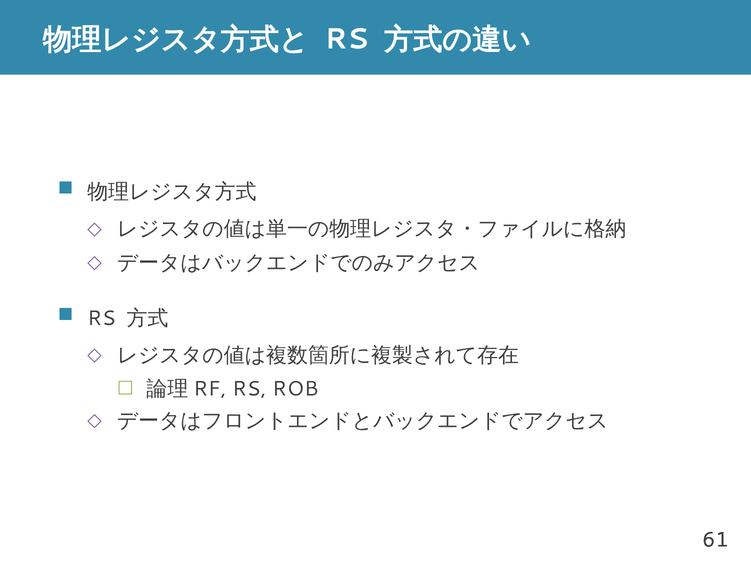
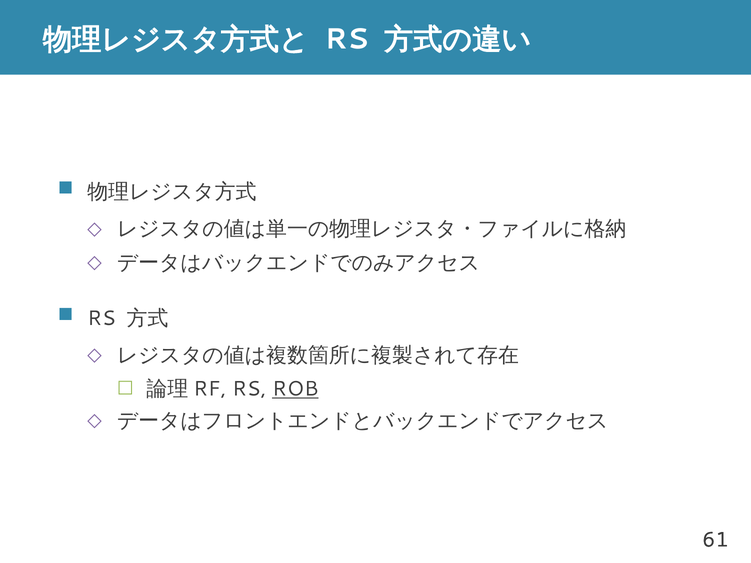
ROB underline: none -> present (295, 389)
